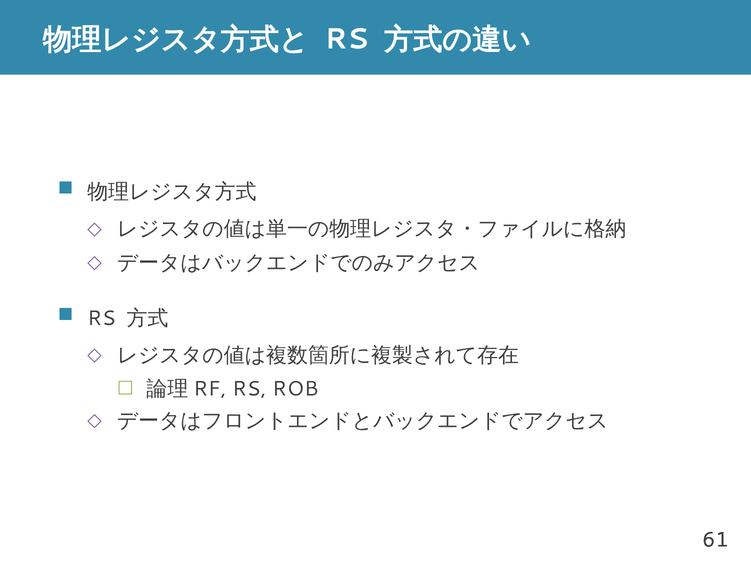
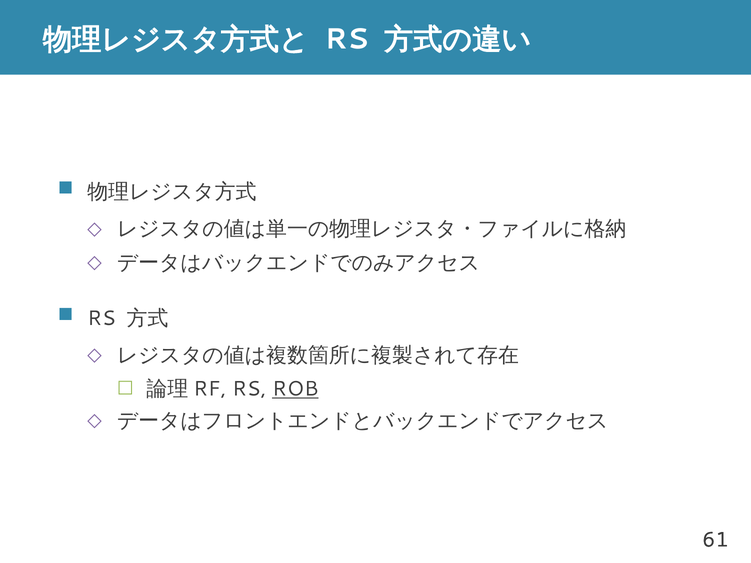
ROB underline: none -> present (295, 389)
